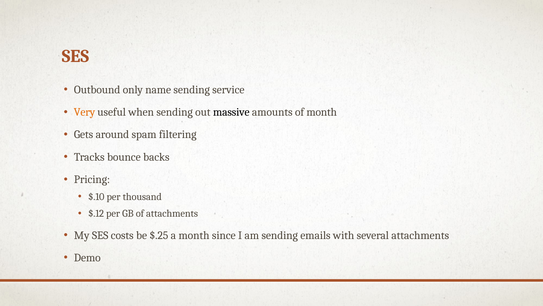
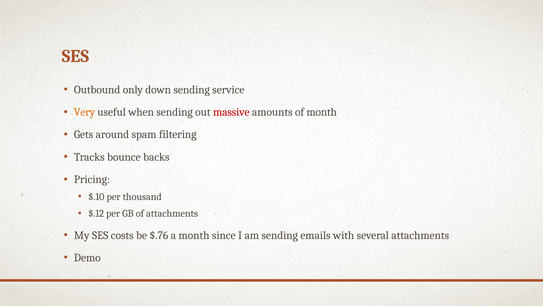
name: name -> down (158, 90)
massive colour: black -> red (231, 112)
$.25: $.25 -> $.76 (159, 235)
